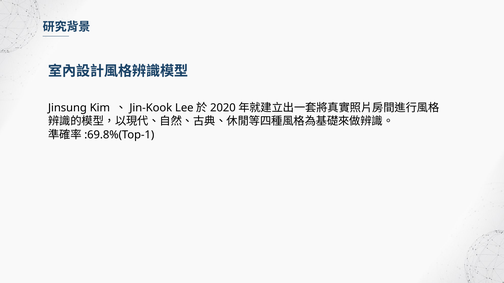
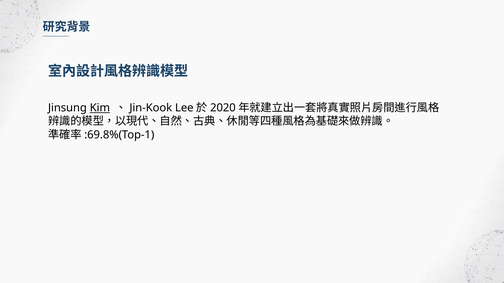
Kim underline: none -> present (100, 108)
